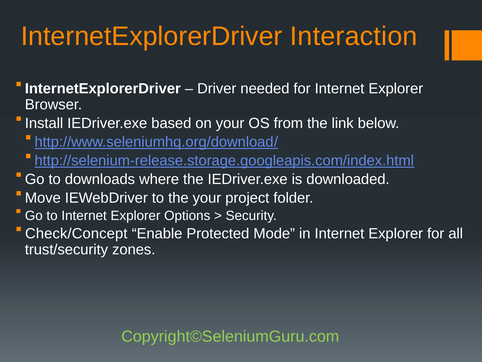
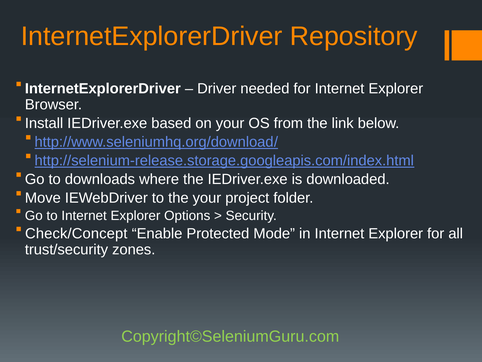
Interaction: Interaction -> Repository (354, 36)
